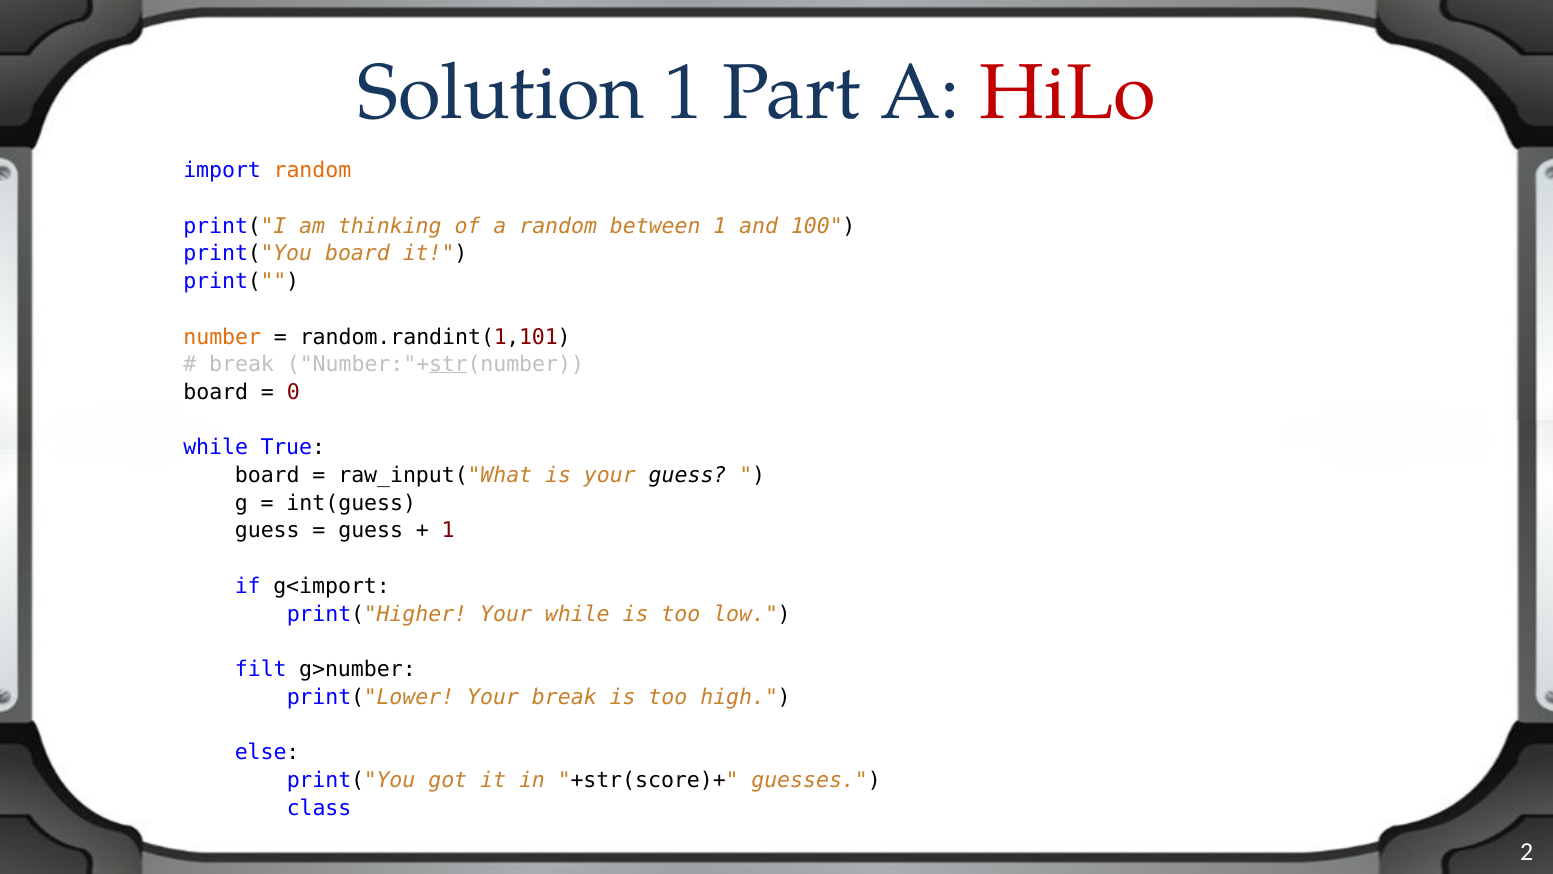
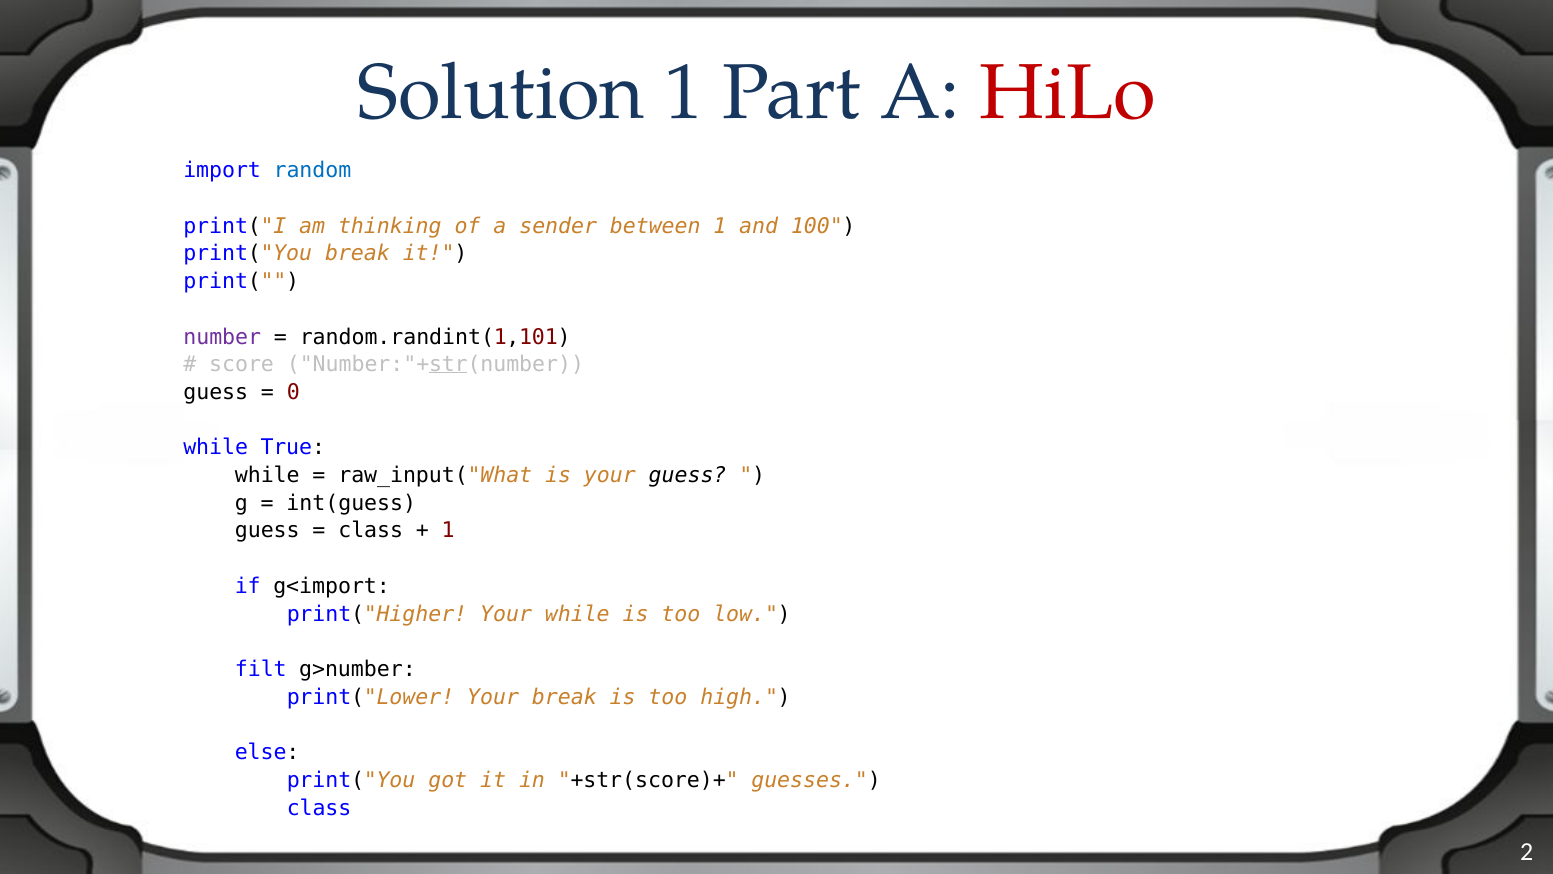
random colour: orange -> blue (312, 171)
a random: random -> sender (558, 226)
print("You board: board -> break (357, 254)
number colour: orange -> purple (222, 337)
break: break -> score (242, 364)
board: board -> guess (216, 392)
board: board -> while (267, 475)
guess: guess -> class (371, 531)
